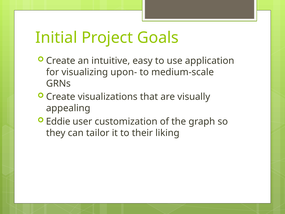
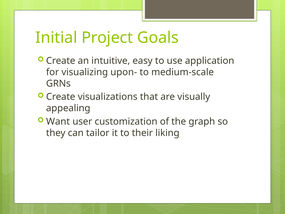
Eddie: Eddie -> Want (58, 121)
